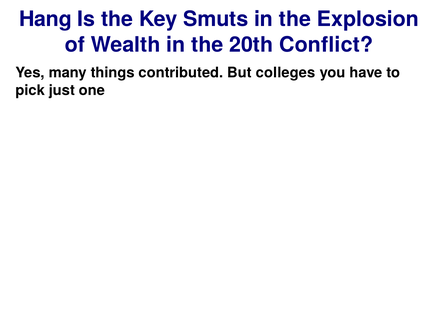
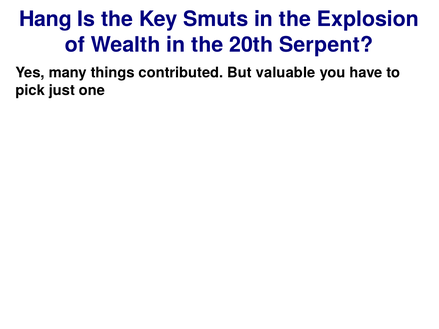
Conflict: Conflict -> Serpent (326, 45)
colleges: colleges -> valuable (286, 73)
